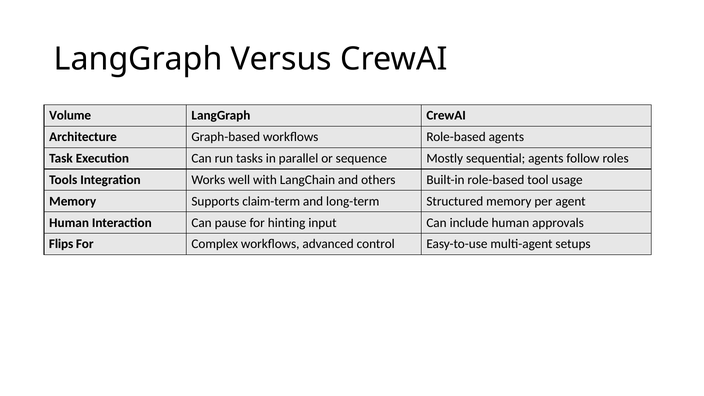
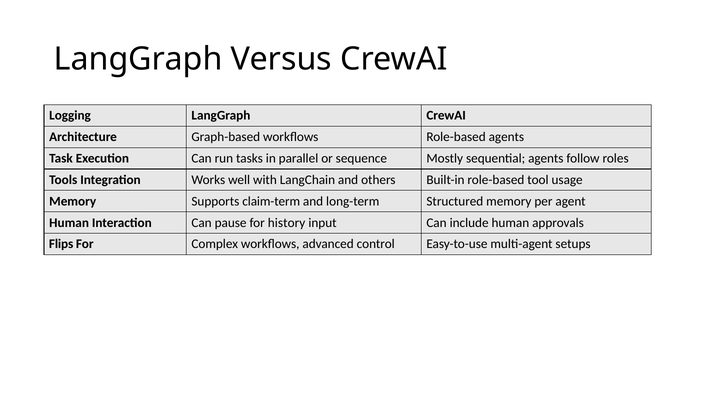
Volume: Volume -> Logging (70, 116)
hinting: hinting -> history (287, 223)
